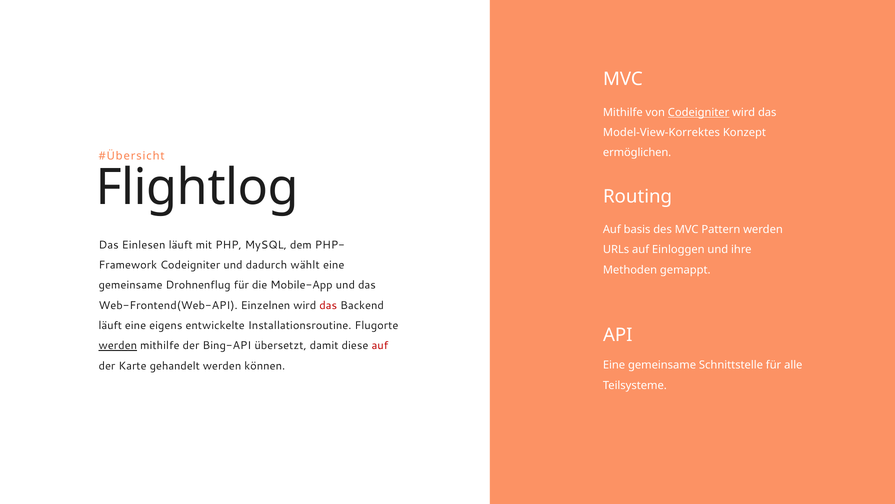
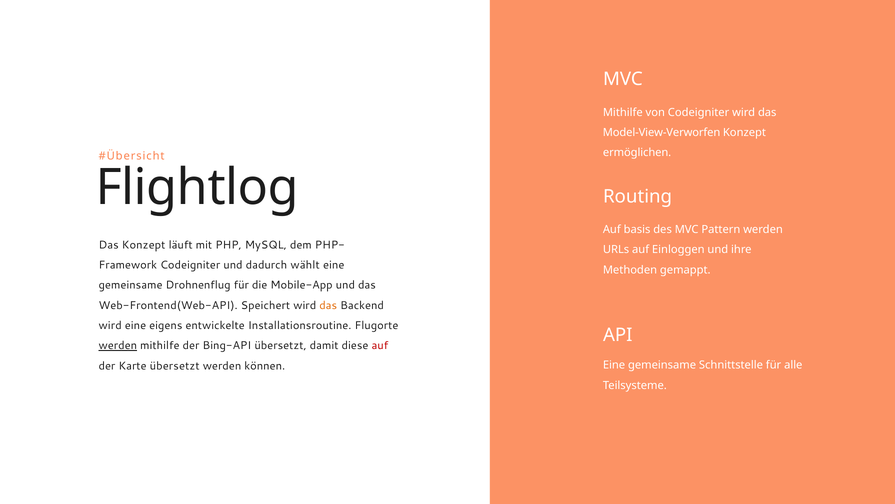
Codeigniter underline: present -> none (699, 112)
Model-View-Korrektes: Model-View-Korrektes -> Model-View-Verworfen (662, 132)
Das Einlesen: Einlesen -> Konzept (144, 245)
Einzelnen: Einzelnen -> Speichert (265, 305)
das colour: red -> orange (328, 305)
läuft: läuft -> wird (110, 325)
Karte gehandelt: gehandelt -> übersetzt (175, 365)
